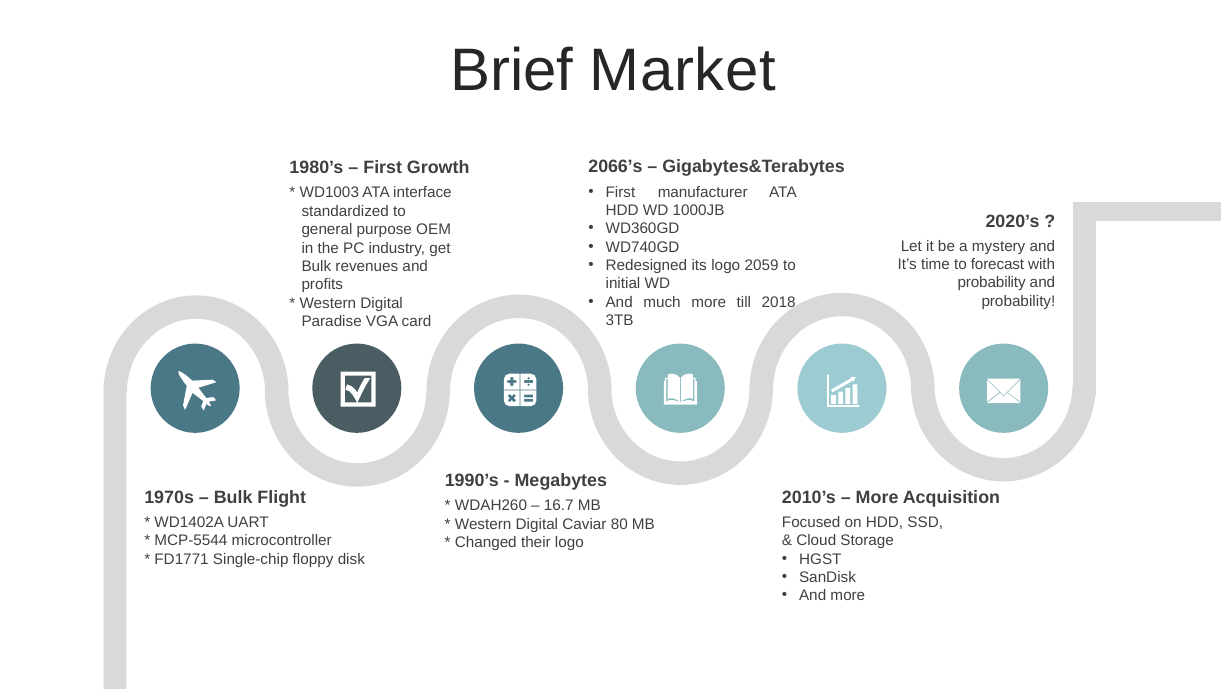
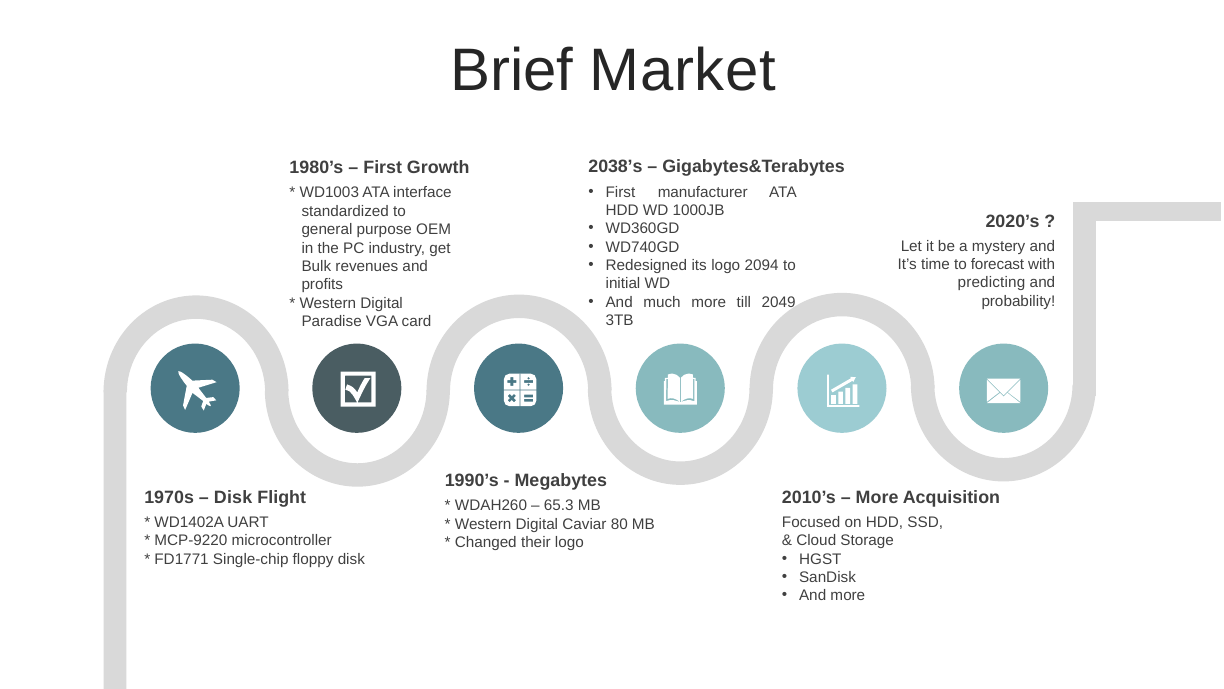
2066’s: 2066’s -> 2038’s (615, 167)
2059: 2059 -> 2094 (762, 265)
probability: probability -> predicting (991, 283)
2018: 2018 -> 2049 (779, 302)
Bulk: Bulk -> Disk (233, 497)
16.7: 16.7 -> 65.3 (559, 505)
MCP-5544: MCP-5544 -> MCP-9220 (191, 540)
